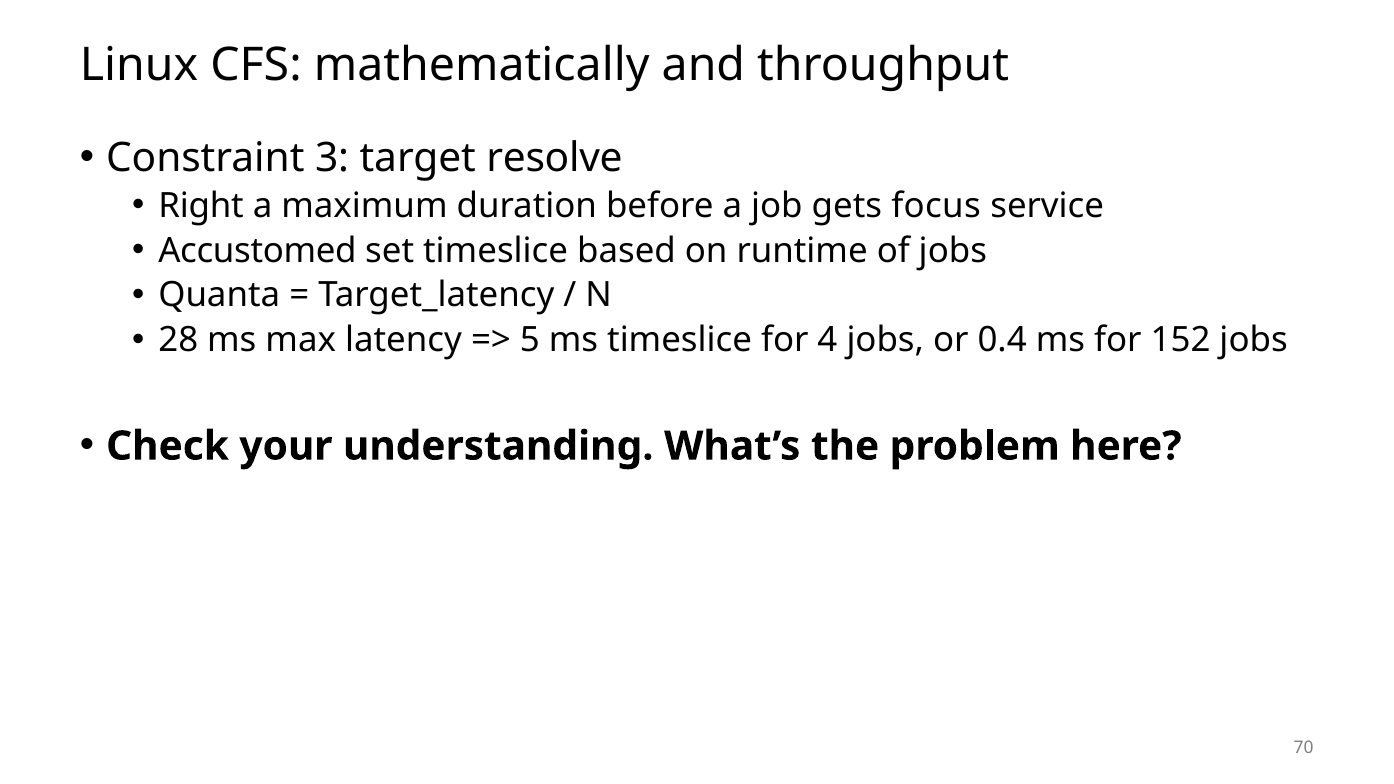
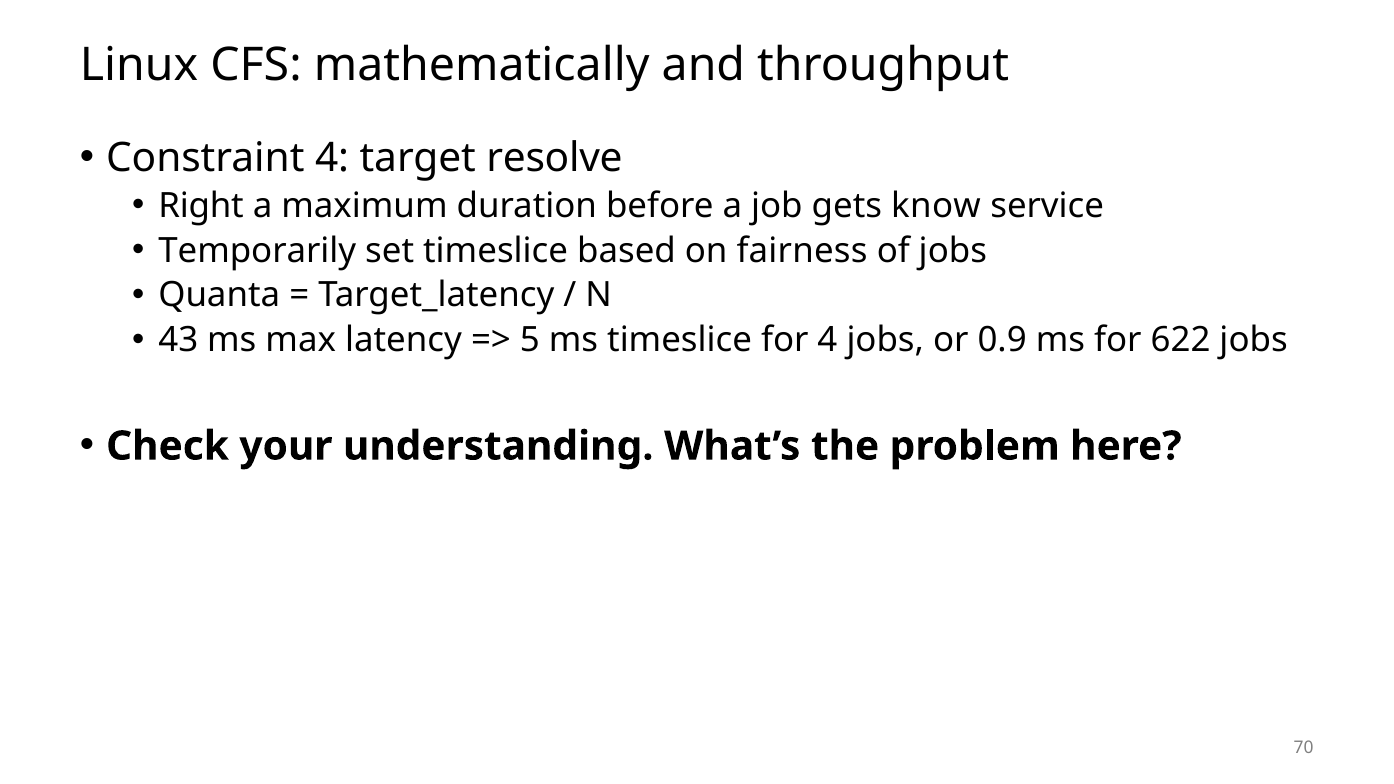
Constraint 3: 3 -> 4 (332, 158)
focus: focus -> know (936, 206)
Accustomed: Accustomed -> Temporarily (257, 251)
runtime: runtime -> fairness (802, 251)
28: 28 -> 43 (178, 340)
0.4: 0.4 -> 0.9 (1002, 340)
152: 152 -> 622 (1181, 340)
